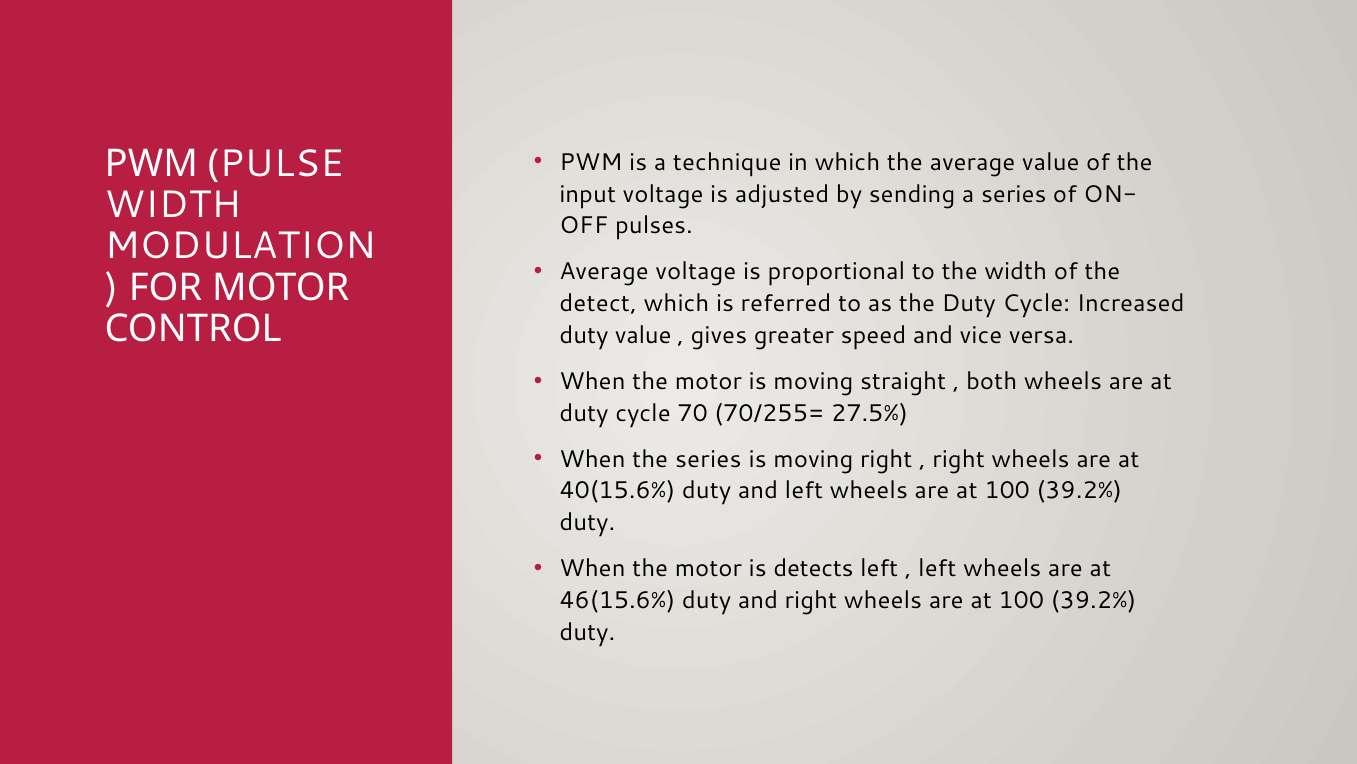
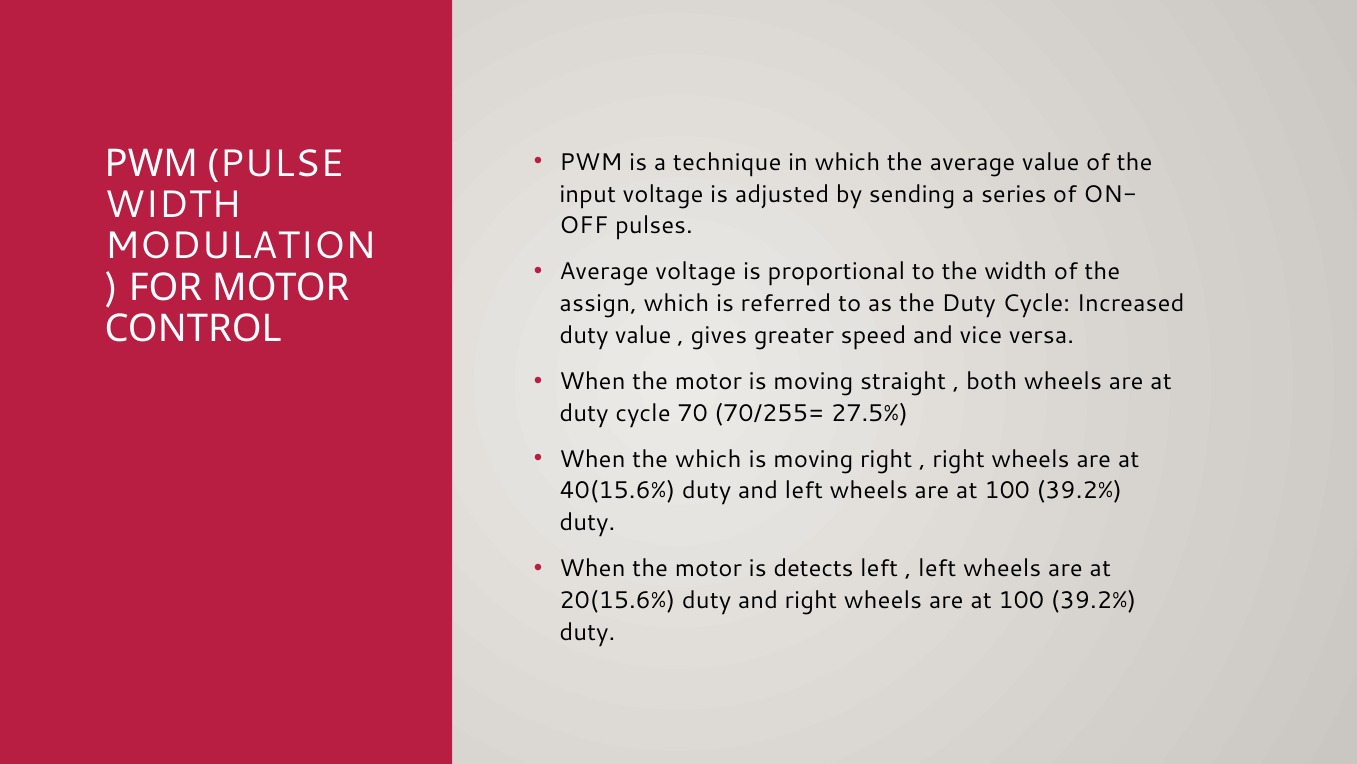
detect: detect -> assign (598, 303)
the series: series -> which (708, 459)
46(15.6%: 46(15.6% -> 20(15.6% (617, 600)
